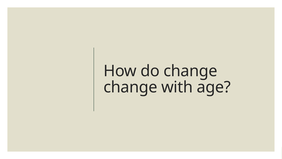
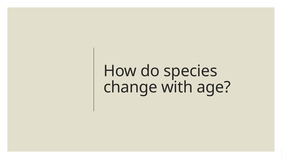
do change: change -> species (190, 71)
